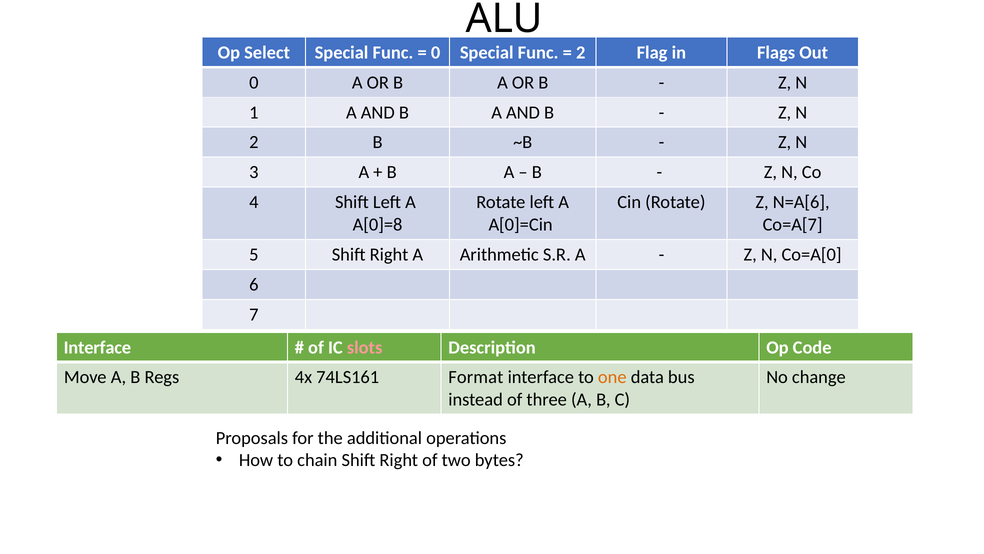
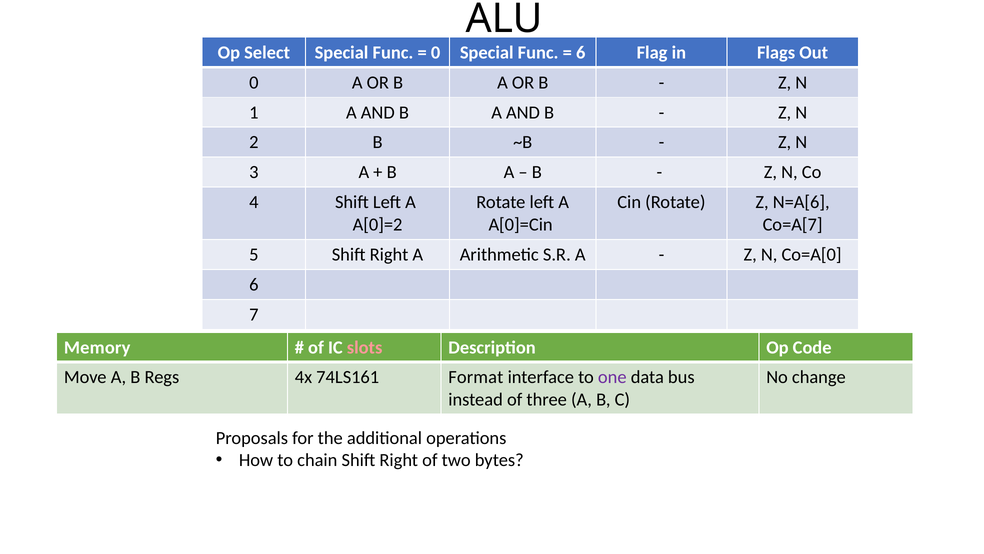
2: 2 -> 6 (581, 52)
A[0]=8: A[0]=8 -> A[0]=2 (378, 225)
Interface: Interface -> Memory (97, 347)
one colour: orange -> purple (612, 377)
